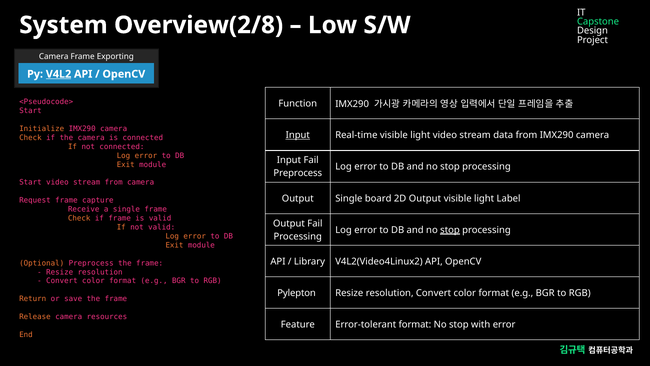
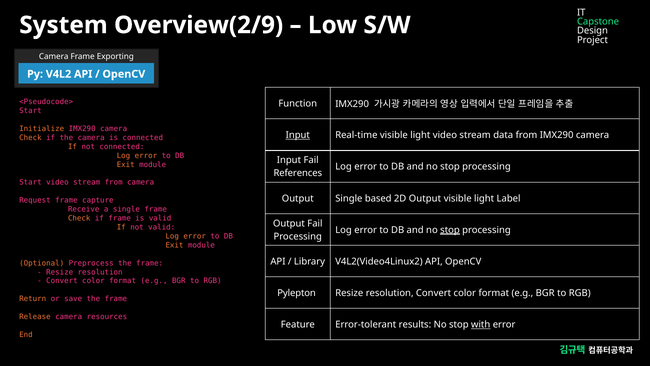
Overview(2/8: Overview(2/8 -> Overview(2/9 (199, 25)
V4L2 underline: present -> none (59, 74)
Preprocess: Preprocess -> References (298, 173)
board: board -> based (378, 198)
Error-tolerant format: format -> results (415, 324)
with underline: none -> present (481, 324)
